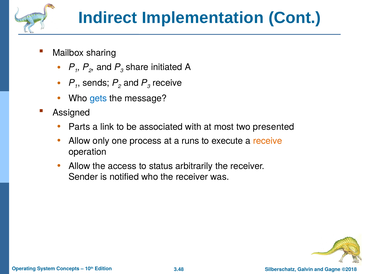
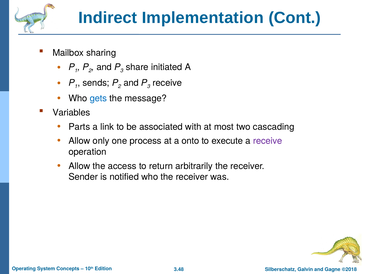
Assigned: Assigned -> Variables (71, 112)
presented: presented -> cascading (274, 127)
runs: runs -> onto (190, 141)
receive colour: orange -> purple (268, 141)
status: status -> return (161, 166)
